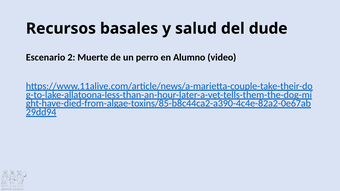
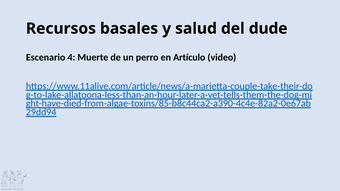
2: 2 -> 4 (71, 57)
Alumno: Alumno -> Artículo (189, 57)
